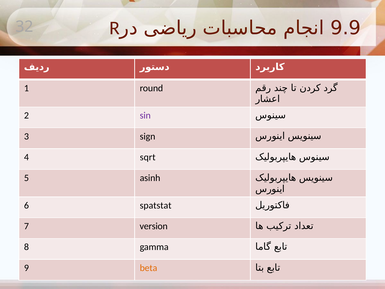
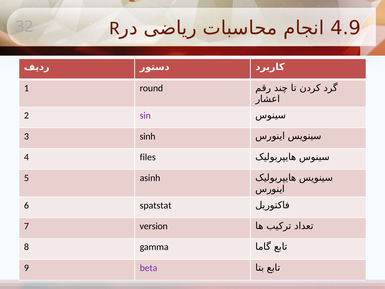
9.9: 9.9 -> 4.9 (346, 28)
sign: sign -> sinh (148, 136)
sqrt: sqrt -> files (148, 157)
beta colour: orange -> purple (148, 268)
